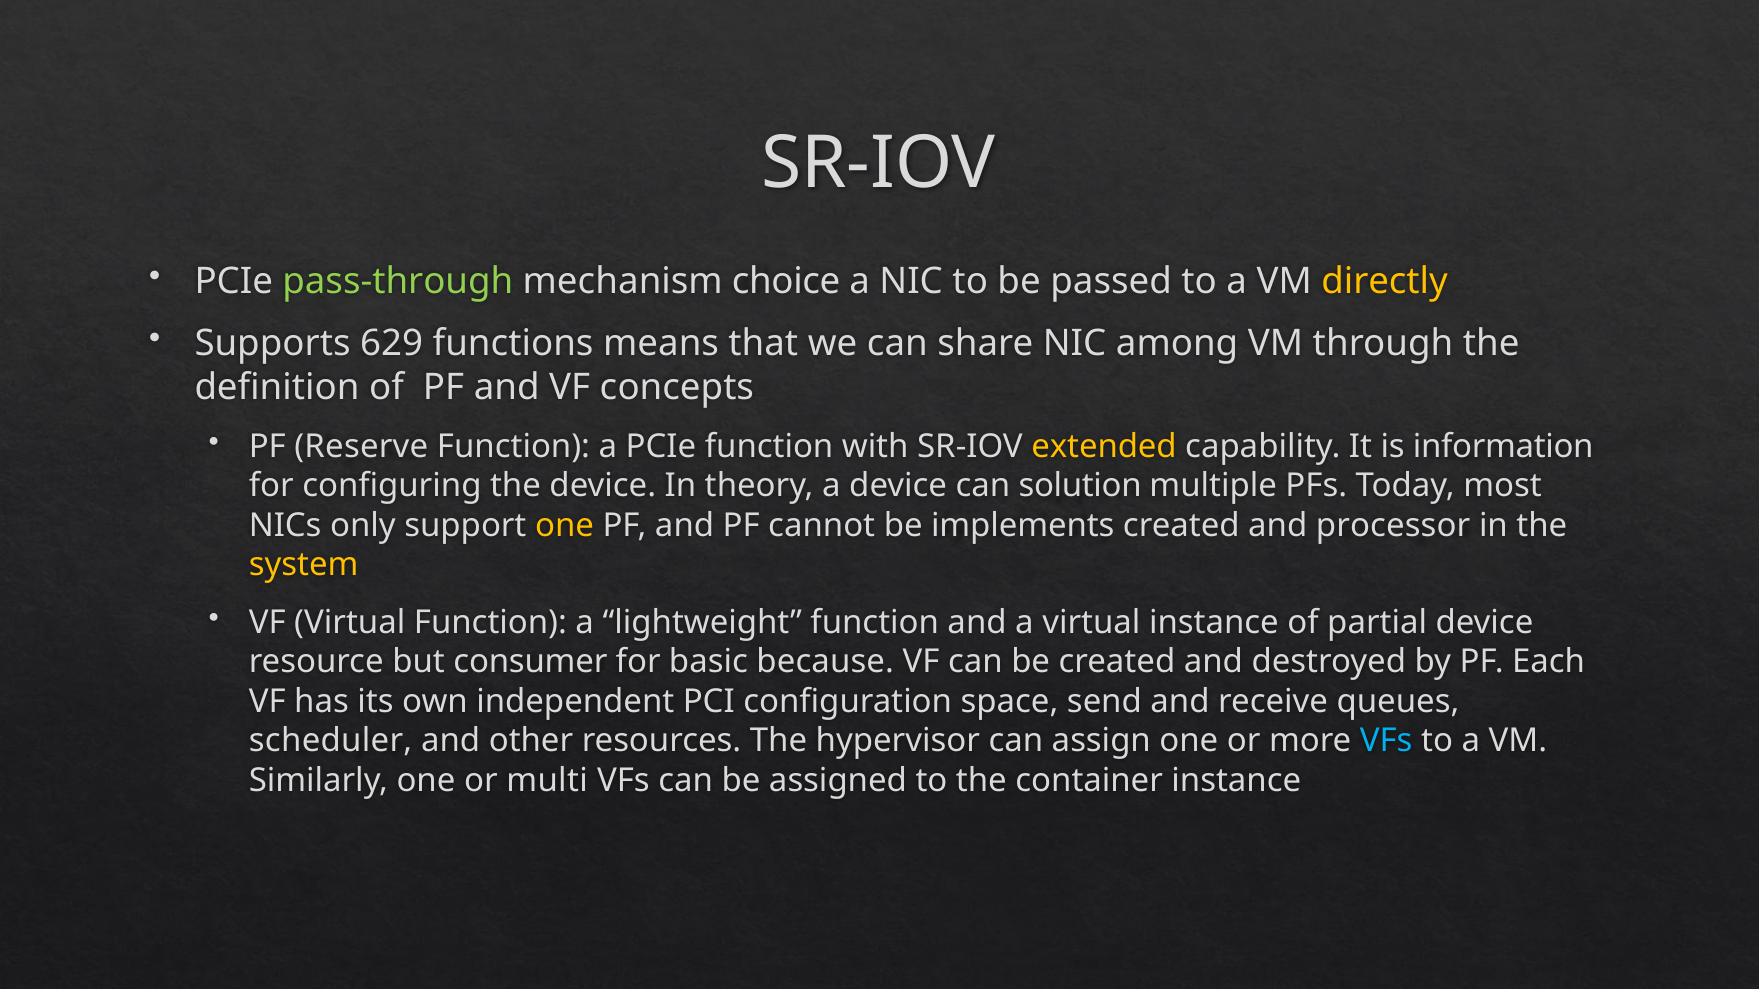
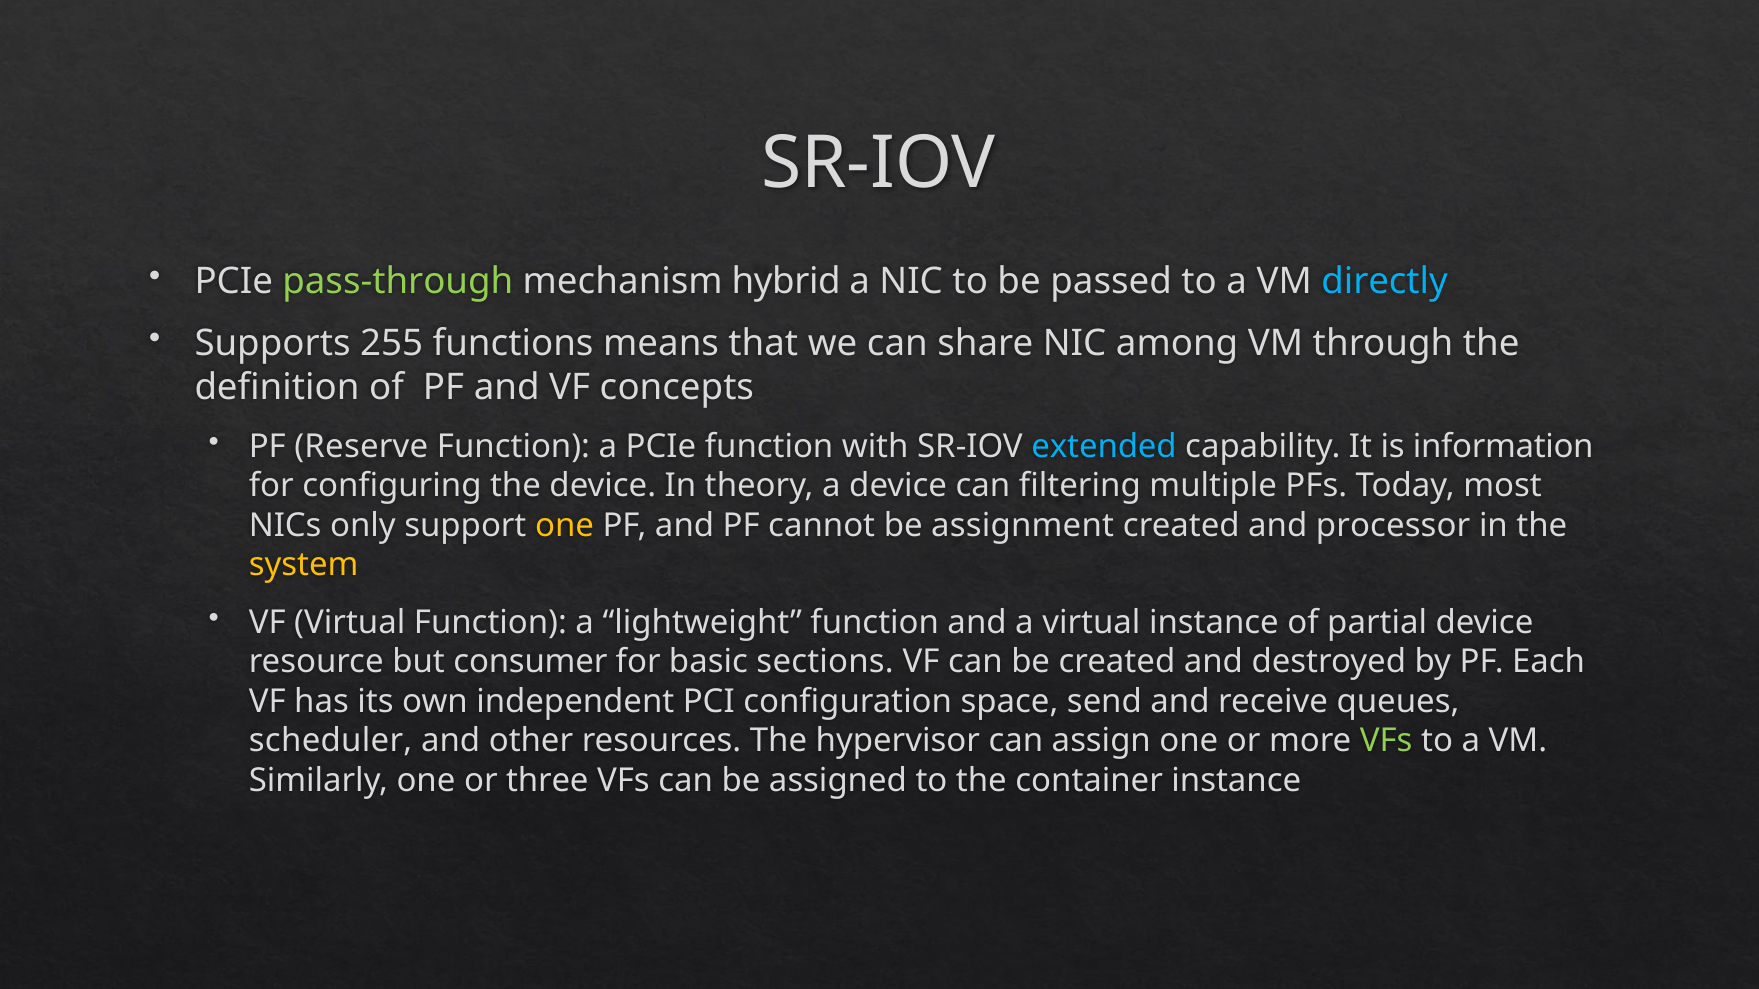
choice: choice -> hybrid (786, 281)
directly colour: yellow -> light blue (1385, 281)
629: 629 -> 255 (392, 343)
extended colour: yellow -> light blue (1104, 447)
solution: solution -> filtering (1080, 486)
implements: implements -> assignment (1023, 526)
because: because -> sections (825, 662)
VFs colour: light blue -> light green (1386, 741)
multi: multi -> three (547, 781)
